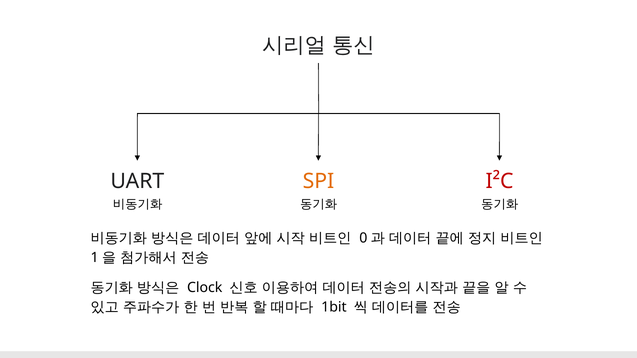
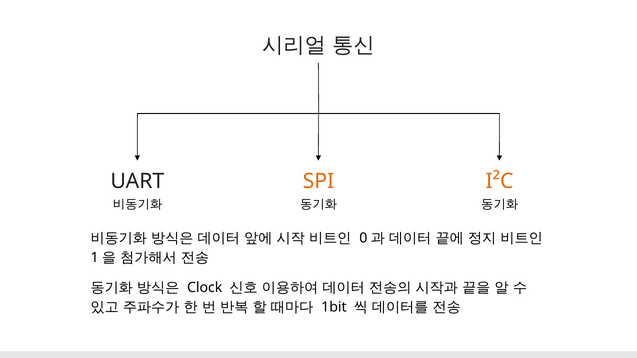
I²C colour: red -> orange (500, 181)
